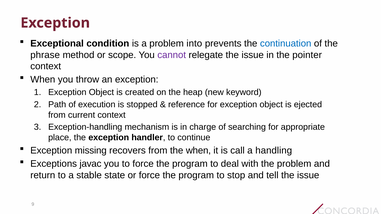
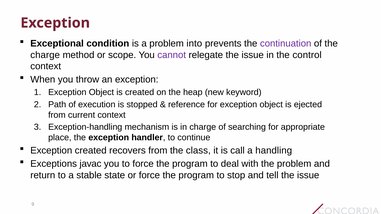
continuation colour: blue -> purple (286, 44)
phrase: phrase -> charge (45, 55)
pointer: pointer -> control (307, 55)
Exception missing: missing -> created (91, 151)
the when: when -> class (198, 151)
